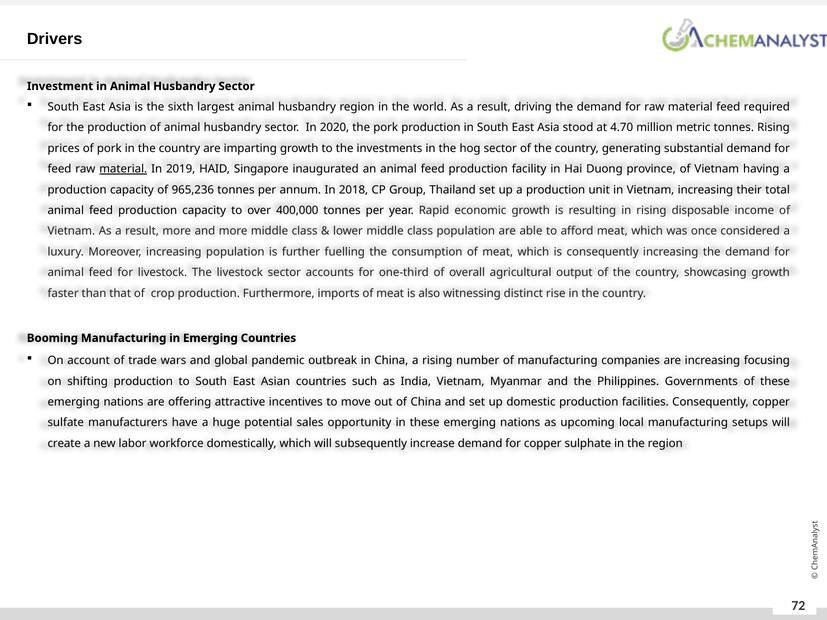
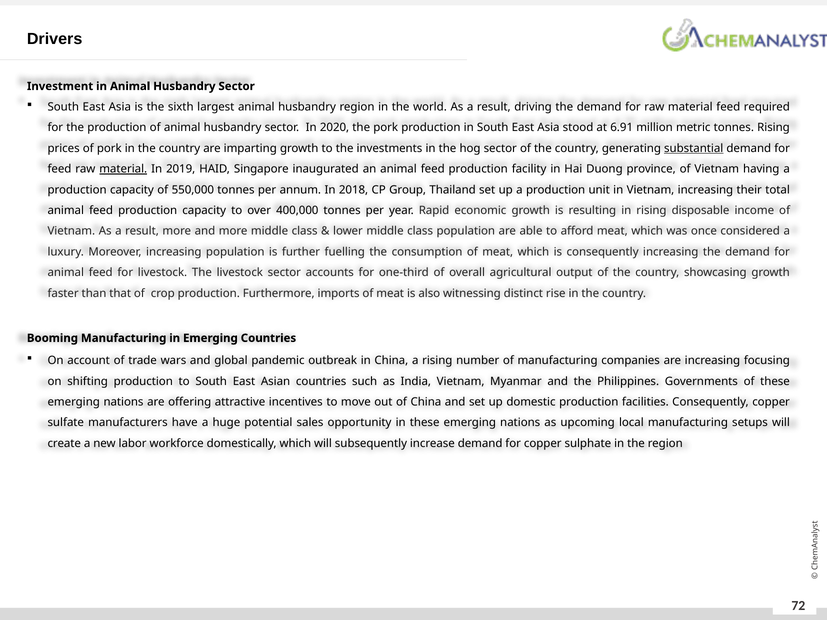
4.70: 4.70 -> 6.91 (622, 128)
substantial underline: none -> present (694, 148)
965,236: 965,236 -> 550,000 (193, 190)
